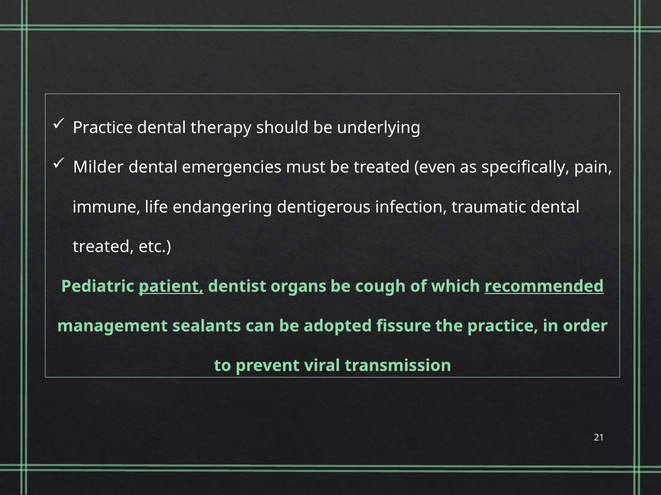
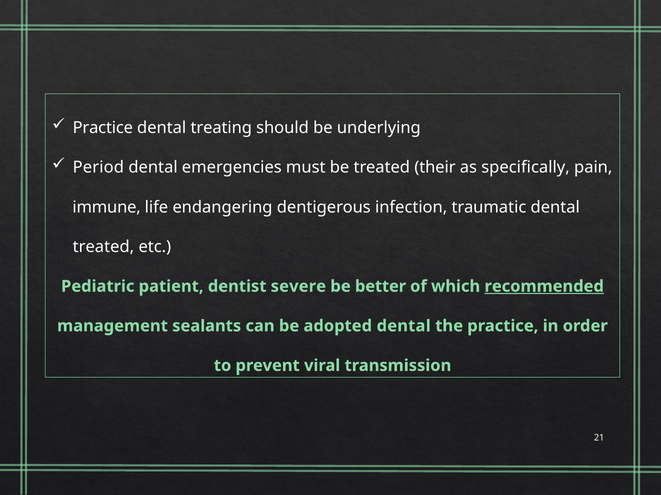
therapy: therapy -> treating (221, 128)
Milder: Milder -> Period (98, 168)
even: even -> their (435, 168)
patient underline: present -> none (171, 287)
organs: organs -> severe (298, 287)
cough: cough -> better (381, 287)
adopted fissure: fissure -> dental (404, 326)
